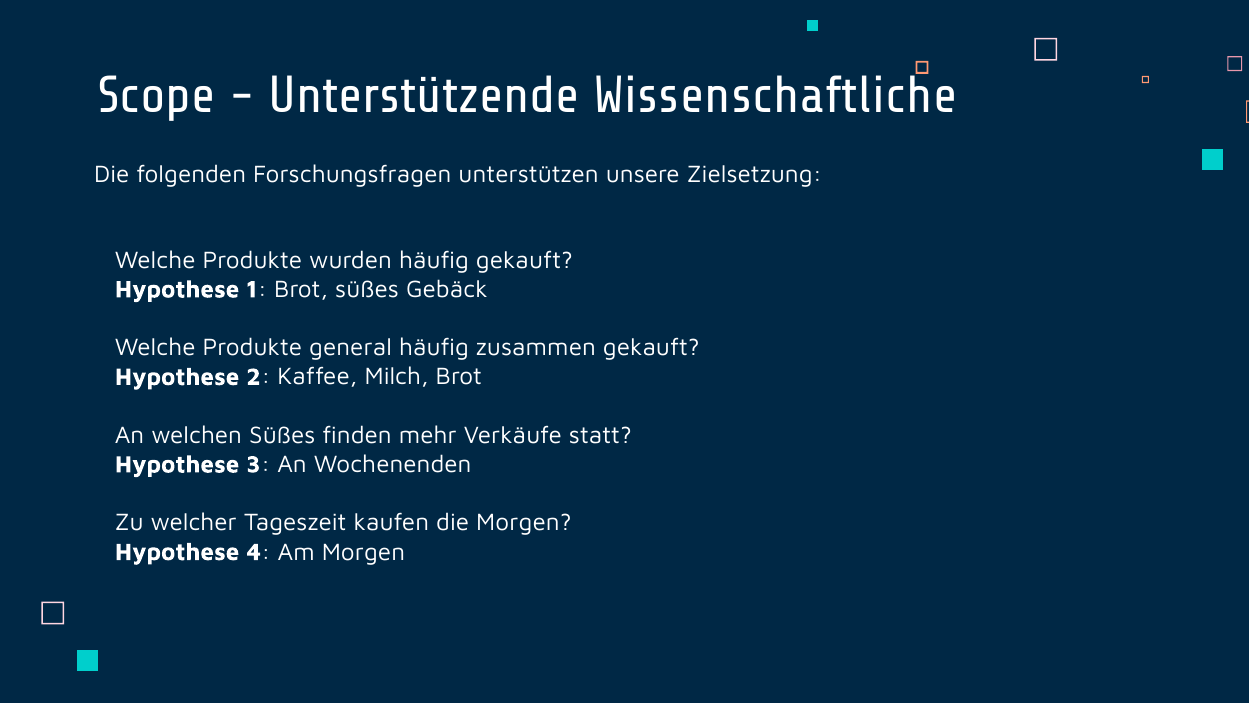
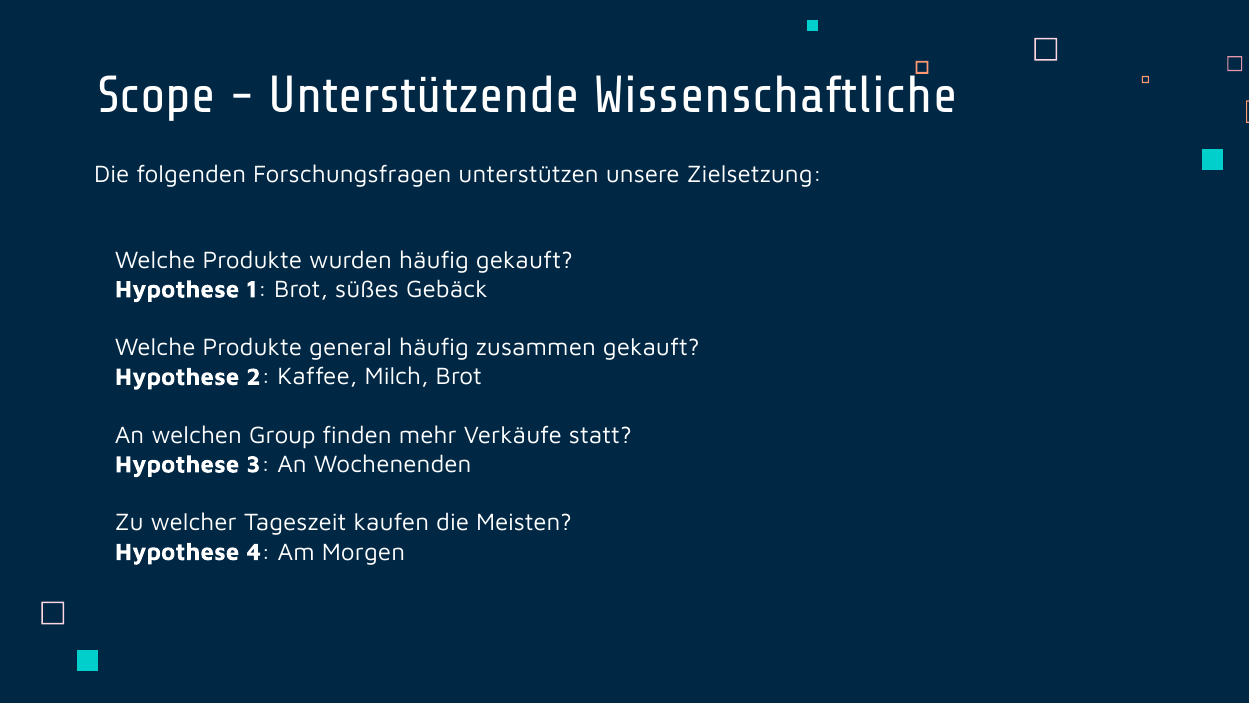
welchen Süßes: Süßes -> Group (282, 435)
die Morgen: Morgen -> Meisten (524, 523)
